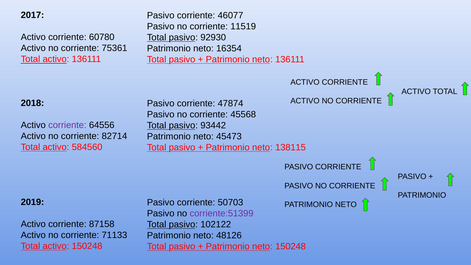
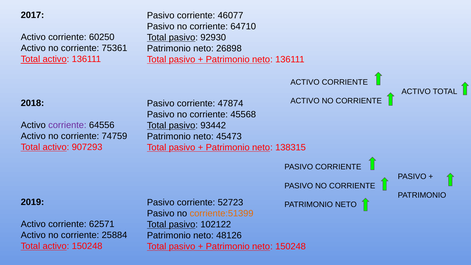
11519: 11519 -> 64710 (243, 26)
60780: 60780 -> 60250 (102, 37)
16354: 16354 -> 26898 (229, 48)
82714: 82714 -> 74759 (114, 136)
584560: 584560 -> 907293 (87, 147)
138115: 138115 -> 138315 (291, 147)
50703: 50703 -> 52723 (230, 202)
corriente:51399 colour: purple -> orange (222, 213)
87158: 87158 -> 62571 (102, 224)
71133: 71133 -> 25884 (114, 235)
